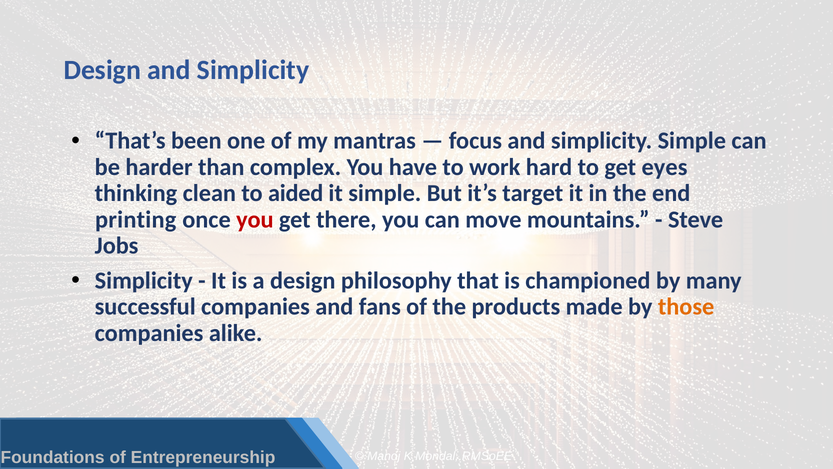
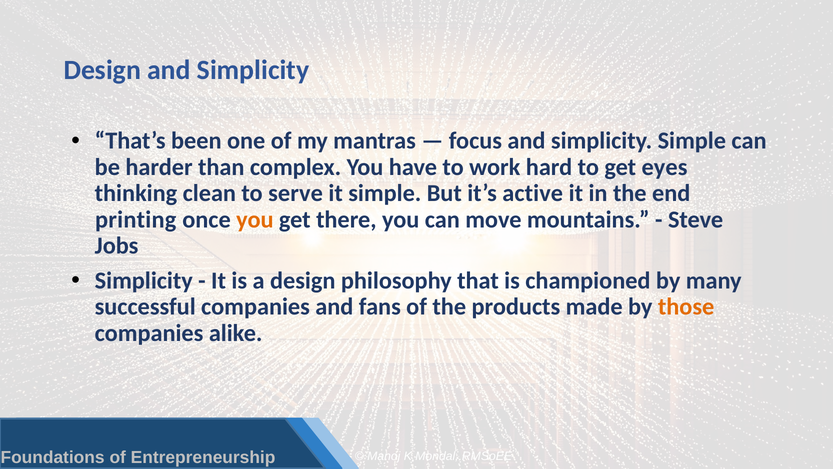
aided: aided -> serve (296, 193)
target: target -> active (533, 193)
you colour: red -> orange (255, 219)
